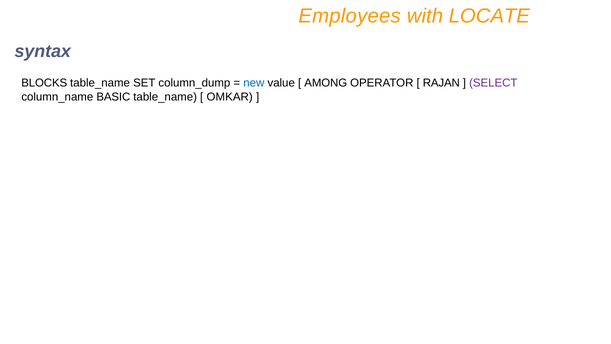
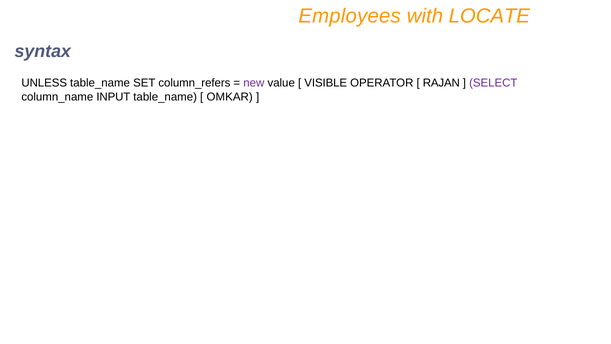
BLOCKS: BLOCKS -> UNLESS (44, 83)
column_dump: column_dump -> column_refers (194, 83)
new colour: blue -> purple (254, 83)
AMONG: AMONG -> VISIBLE (326, 83)
BASIC: BASIC -> INPUT (113, 97)
